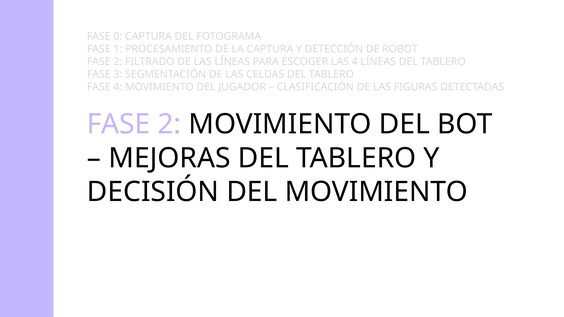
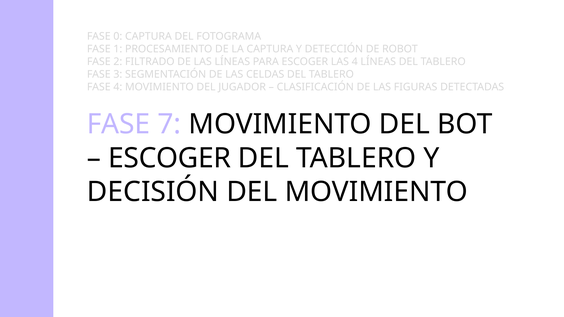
2: 2 -> 7 (169, 124)
MEJORAS: MEJORAS -> ESCOGER (170, 158)
